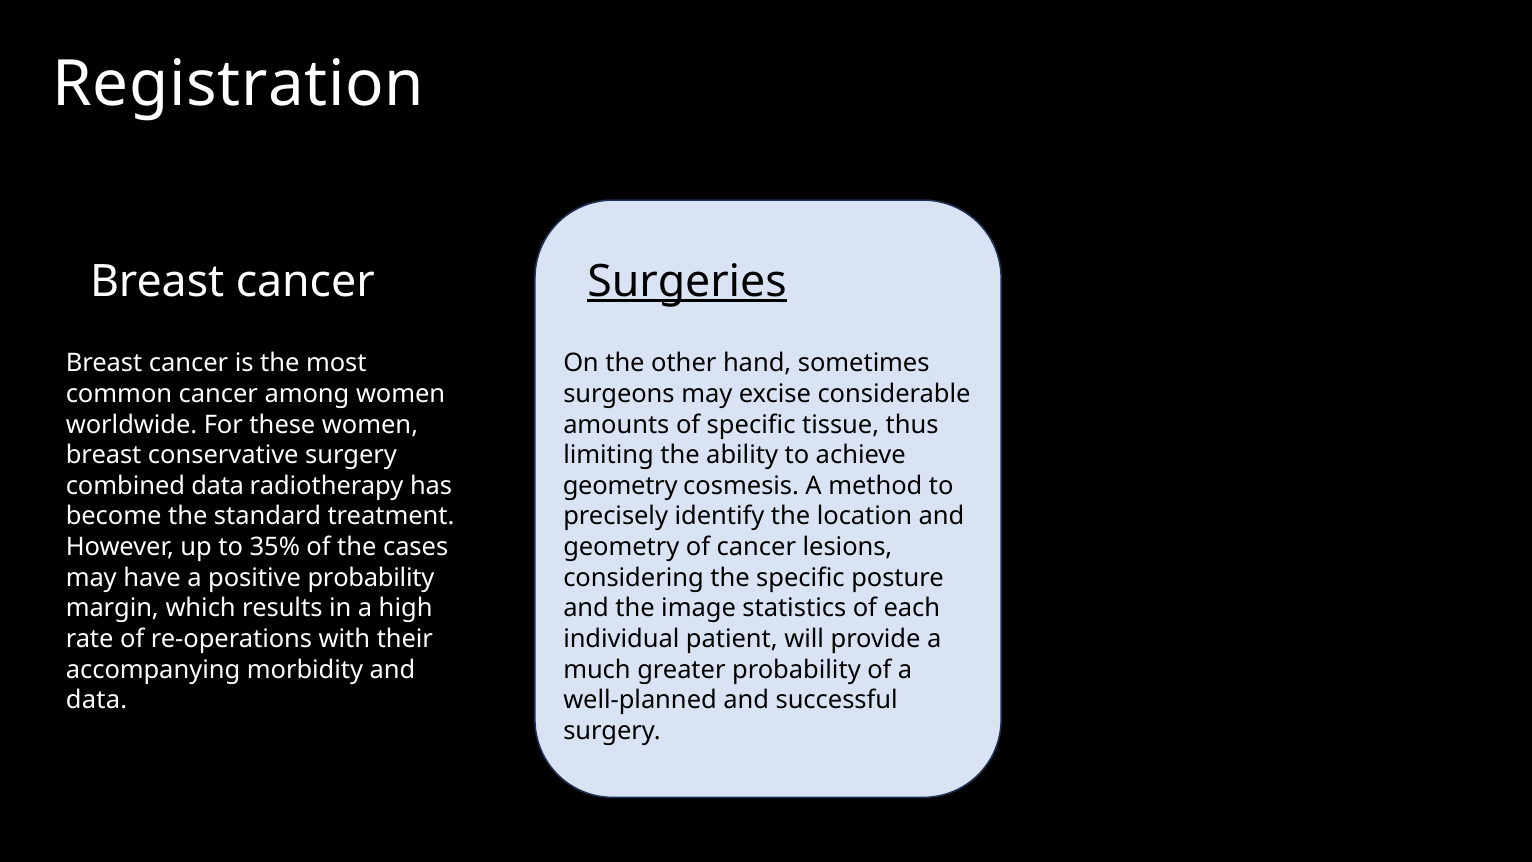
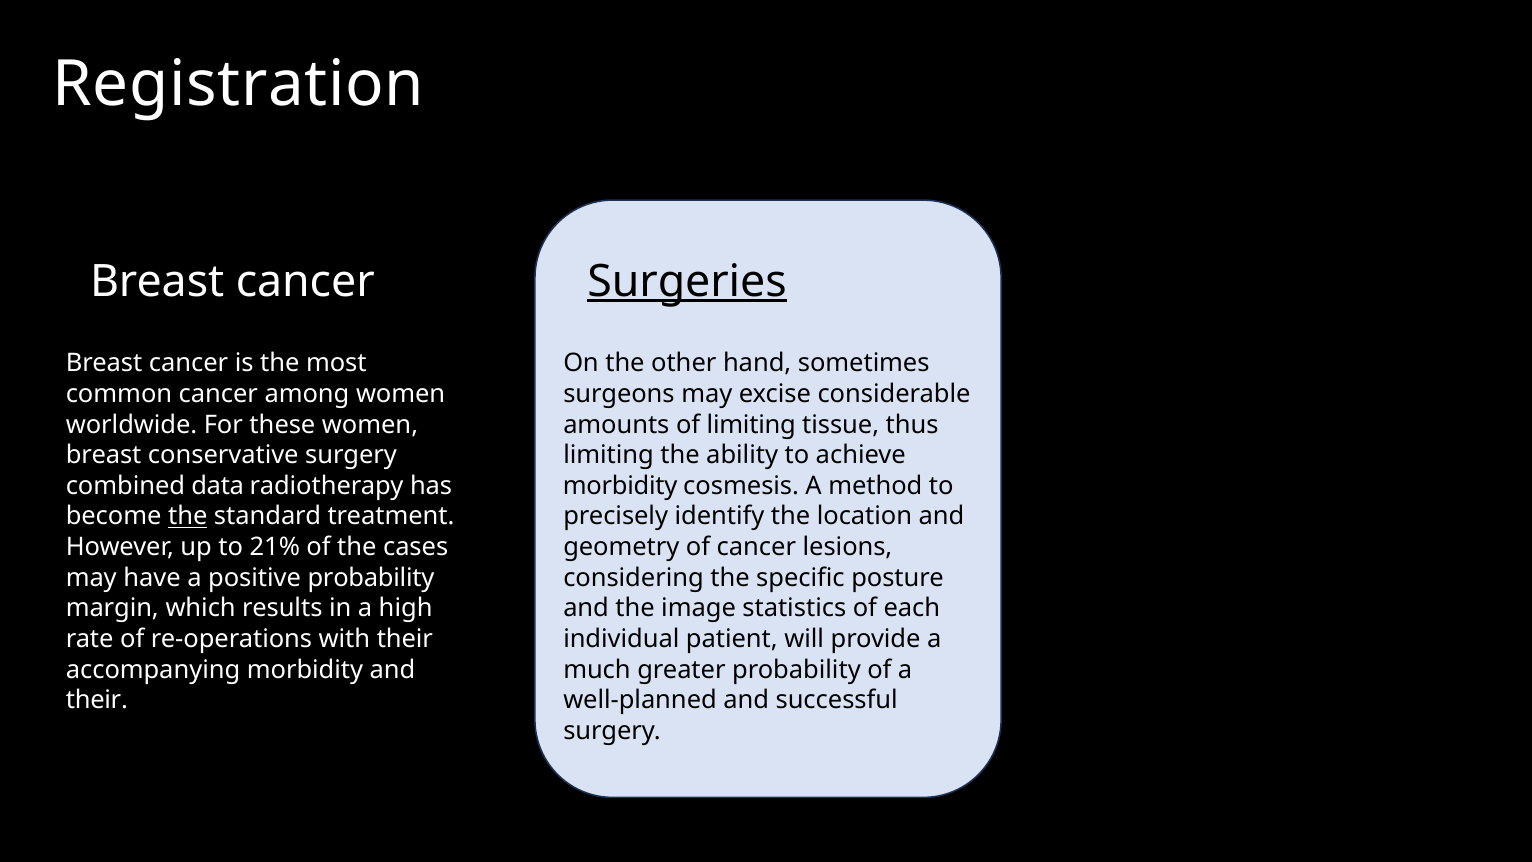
of specific: specific -> limiting (751, 425)
geometry: geometry -> morbidity (620, 486)
the underline: none -> present (188, 516)
35%: 35% -> 21% (275, 547)
data: data -> their (97, 700)
